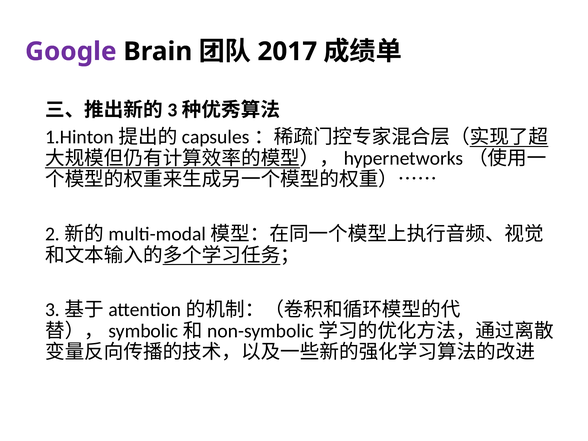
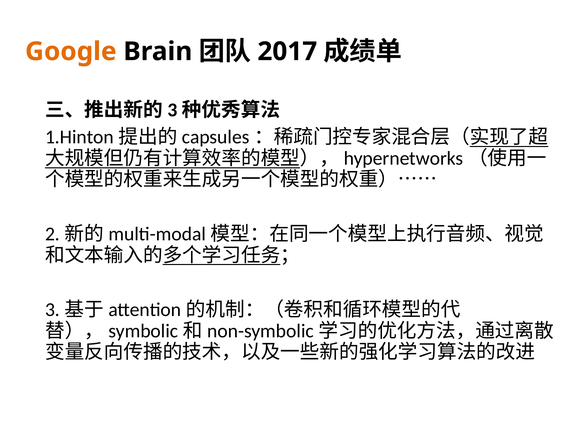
Google colour: purple -> orange (71, 51)
